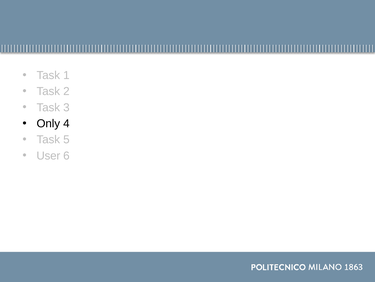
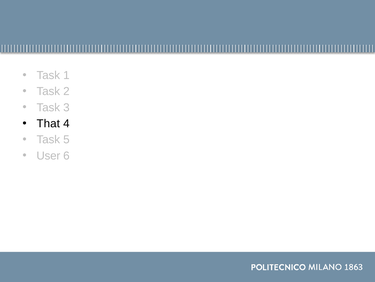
Only: Only -> That (48, 123)
